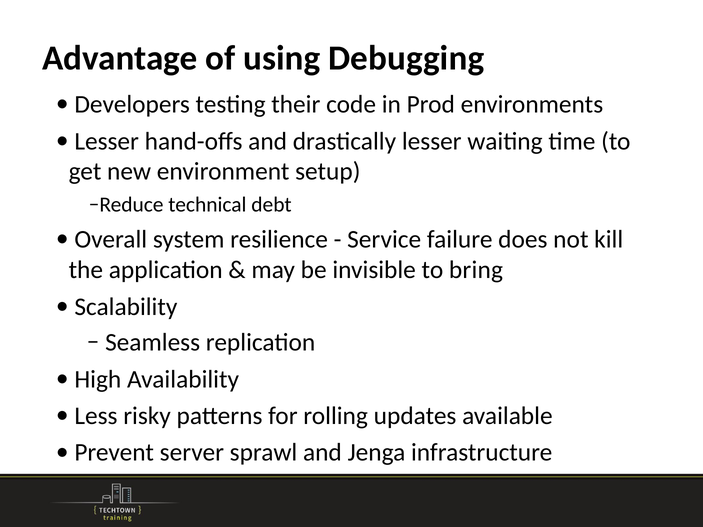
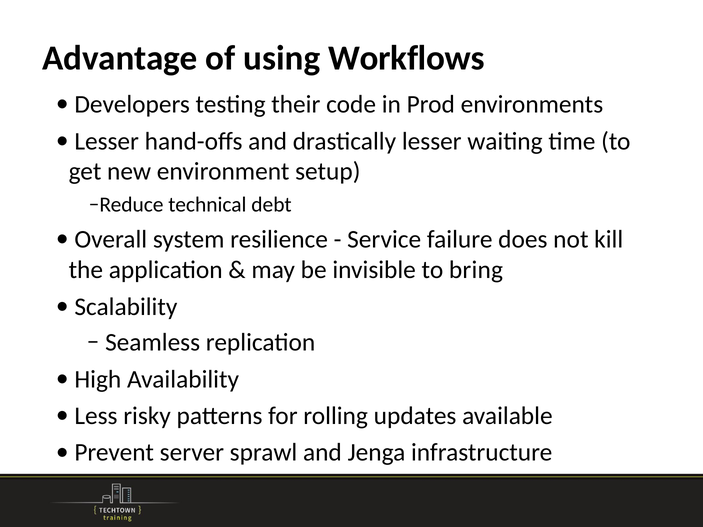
Debugging: Debugging -> Workflows (406, 58)
